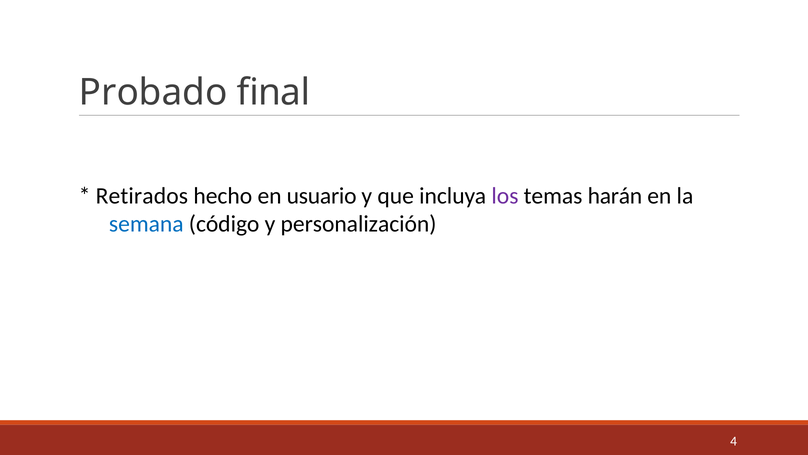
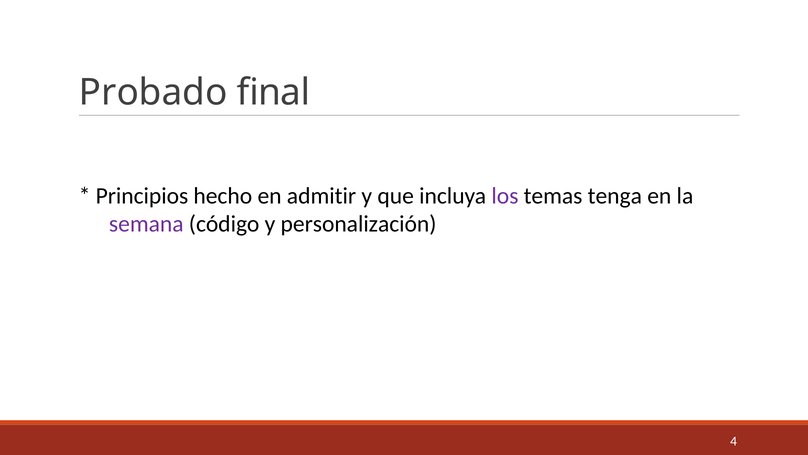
Retirados: Retirados -> Principios (142, 196)
usuario: usuario -> admitir (322, 196)
harán: harán -> tenga (615, 196)
semana colour: blue -> purple (146, 224)
